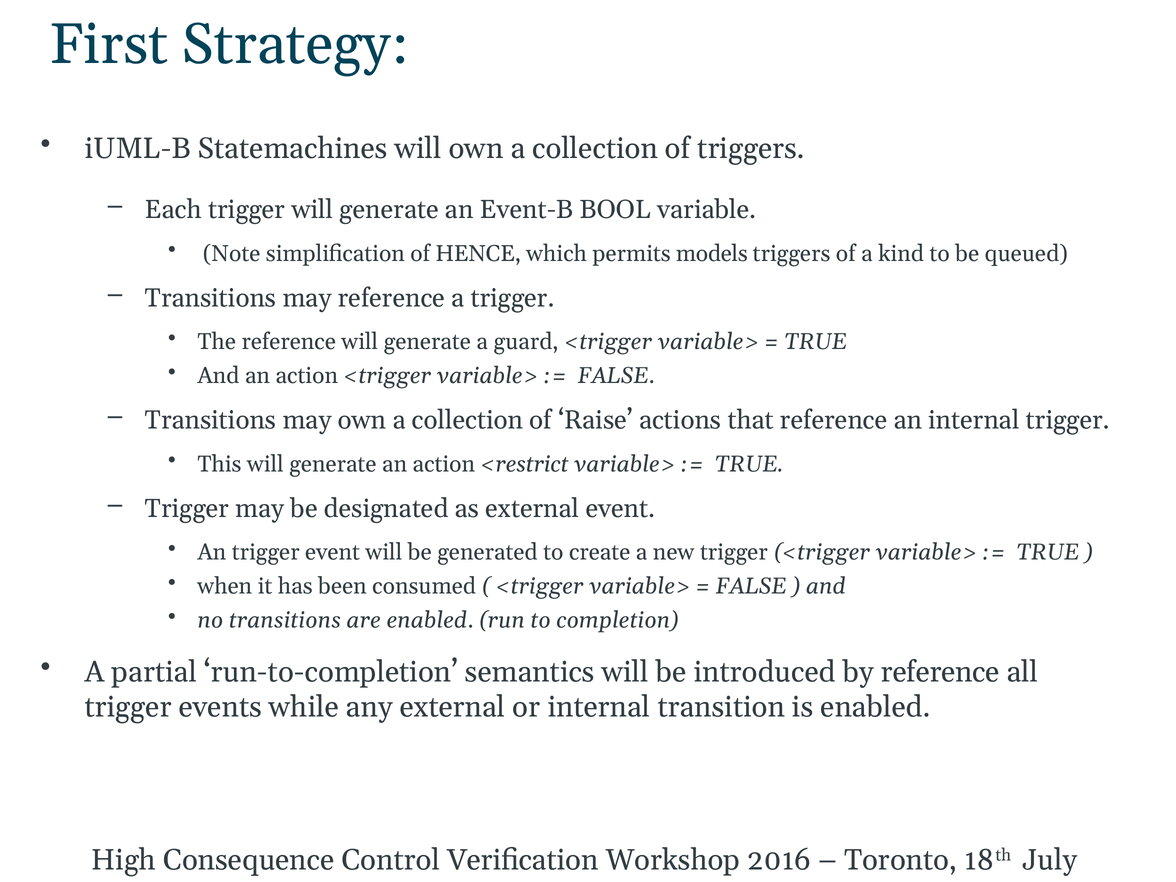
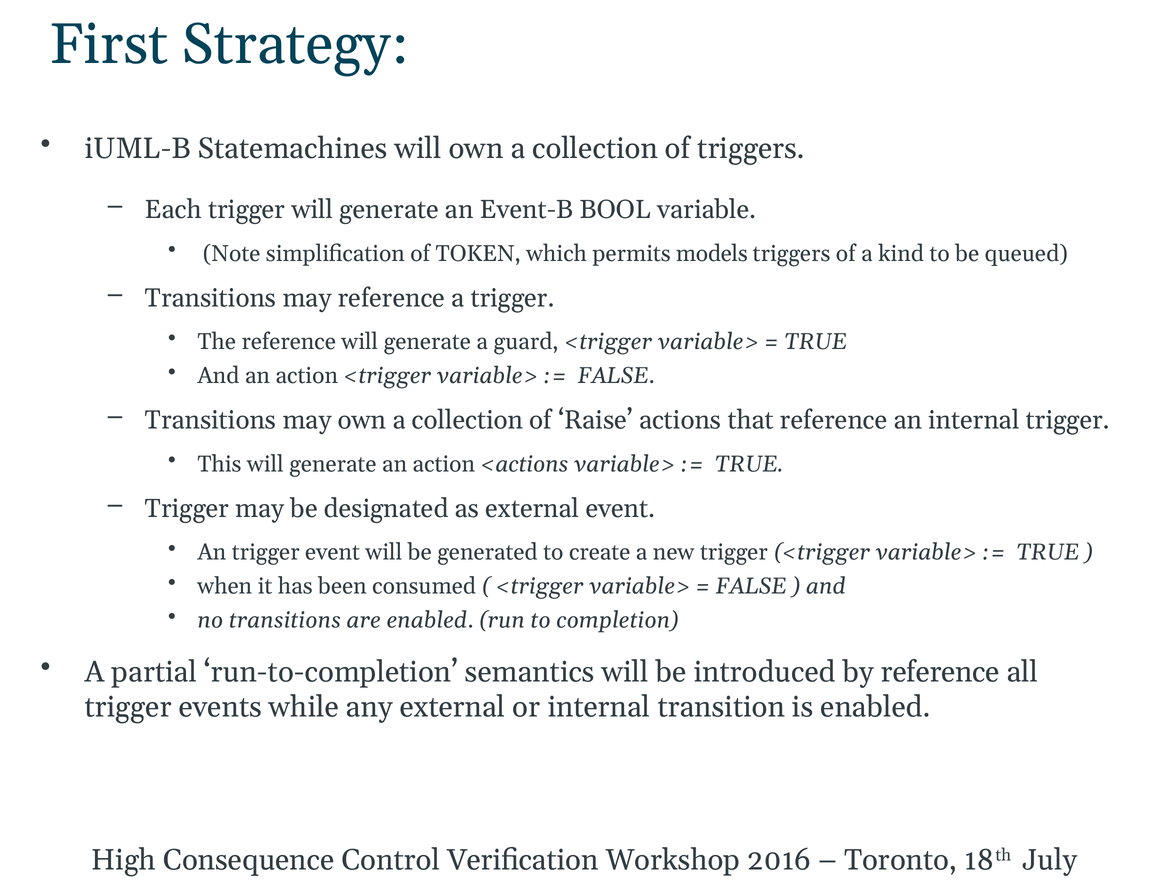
HENCE: HENCE -> TOKEN (478, 254)
<restrict: <restrict -> <actions (525, 464)
